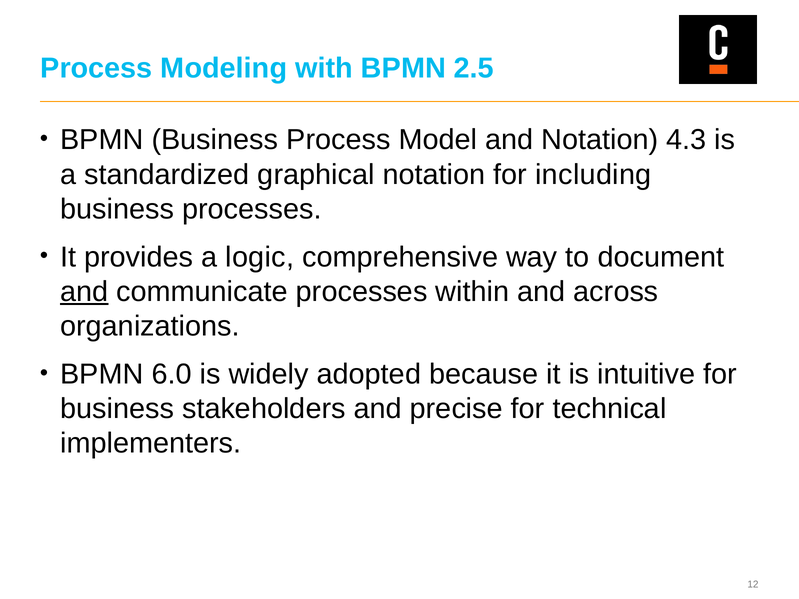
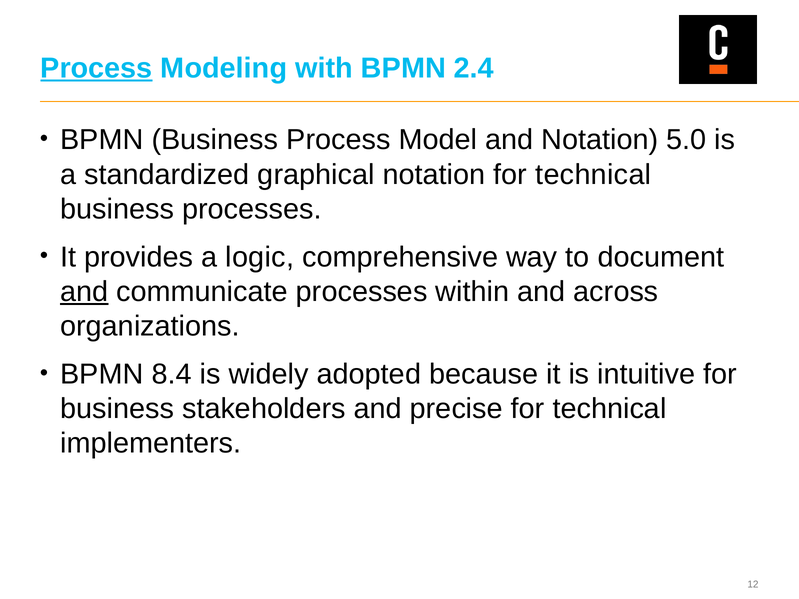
Process underline: none -> present (96, 68)
2.5: 2.5 -> 2.4 (474, 68)
4.3: 4.3 -> 5.0 (686, 140)
notation for including: including -> technical (593, 175)
6.0: 6.0 -> 8.4 (172, 374)
